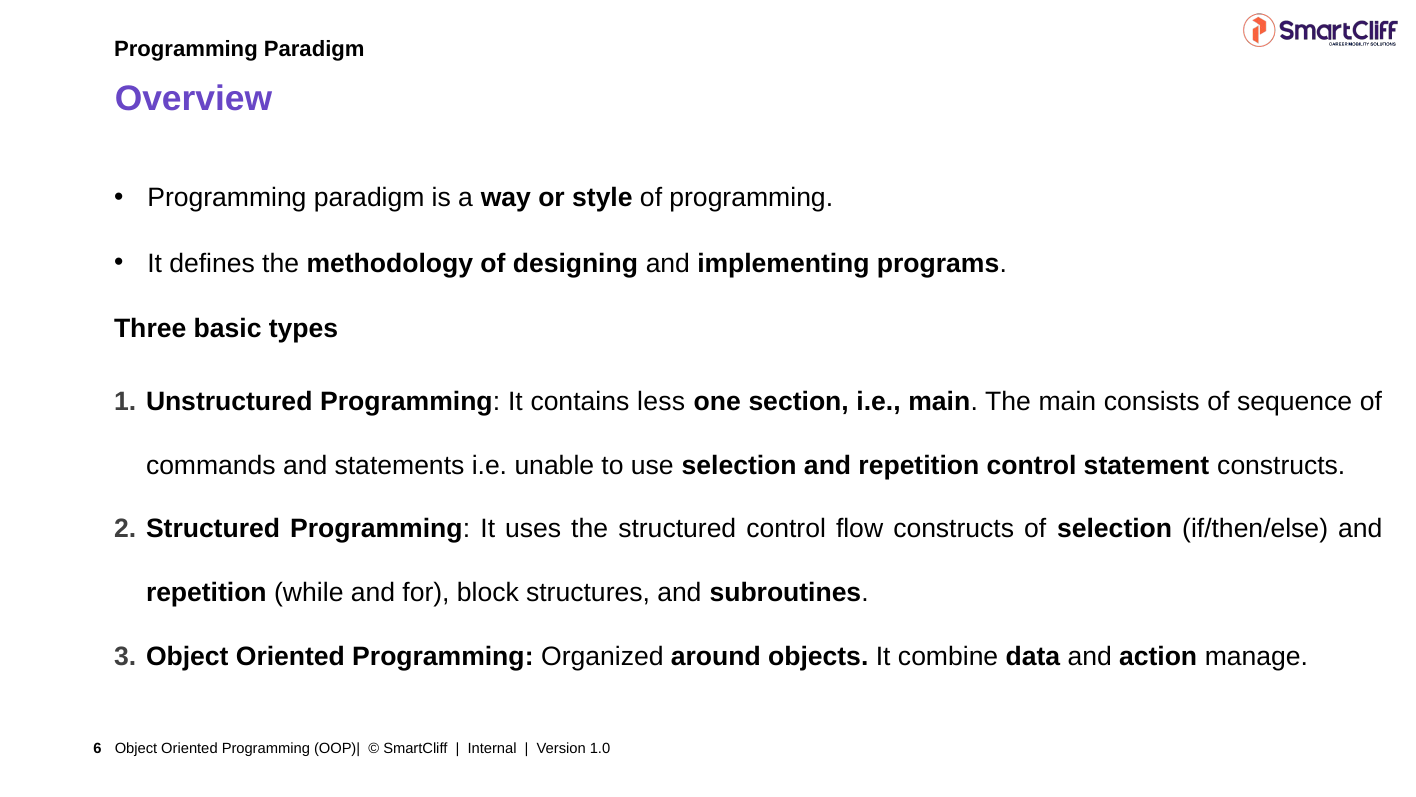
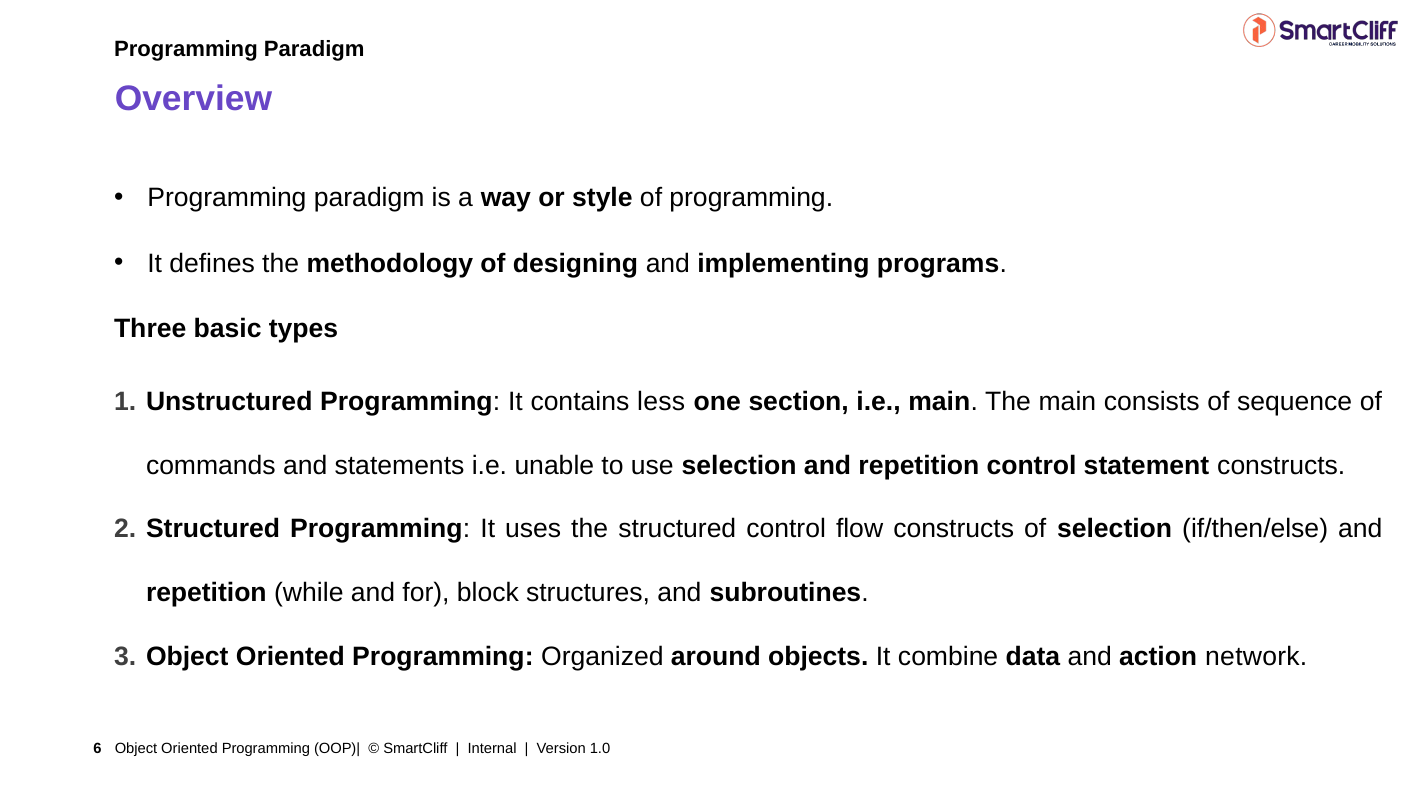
manage: manage -> network (1256, 656)
